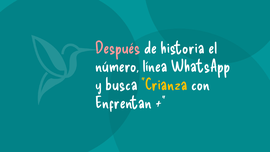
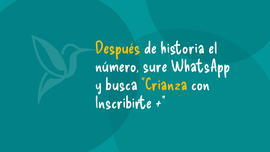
Después colour: pink -> yellow (118, 48)
línea: línea -> sure (155, 66)
Enfrentan: Enfrentan -> Inscribirte (124, 103)
